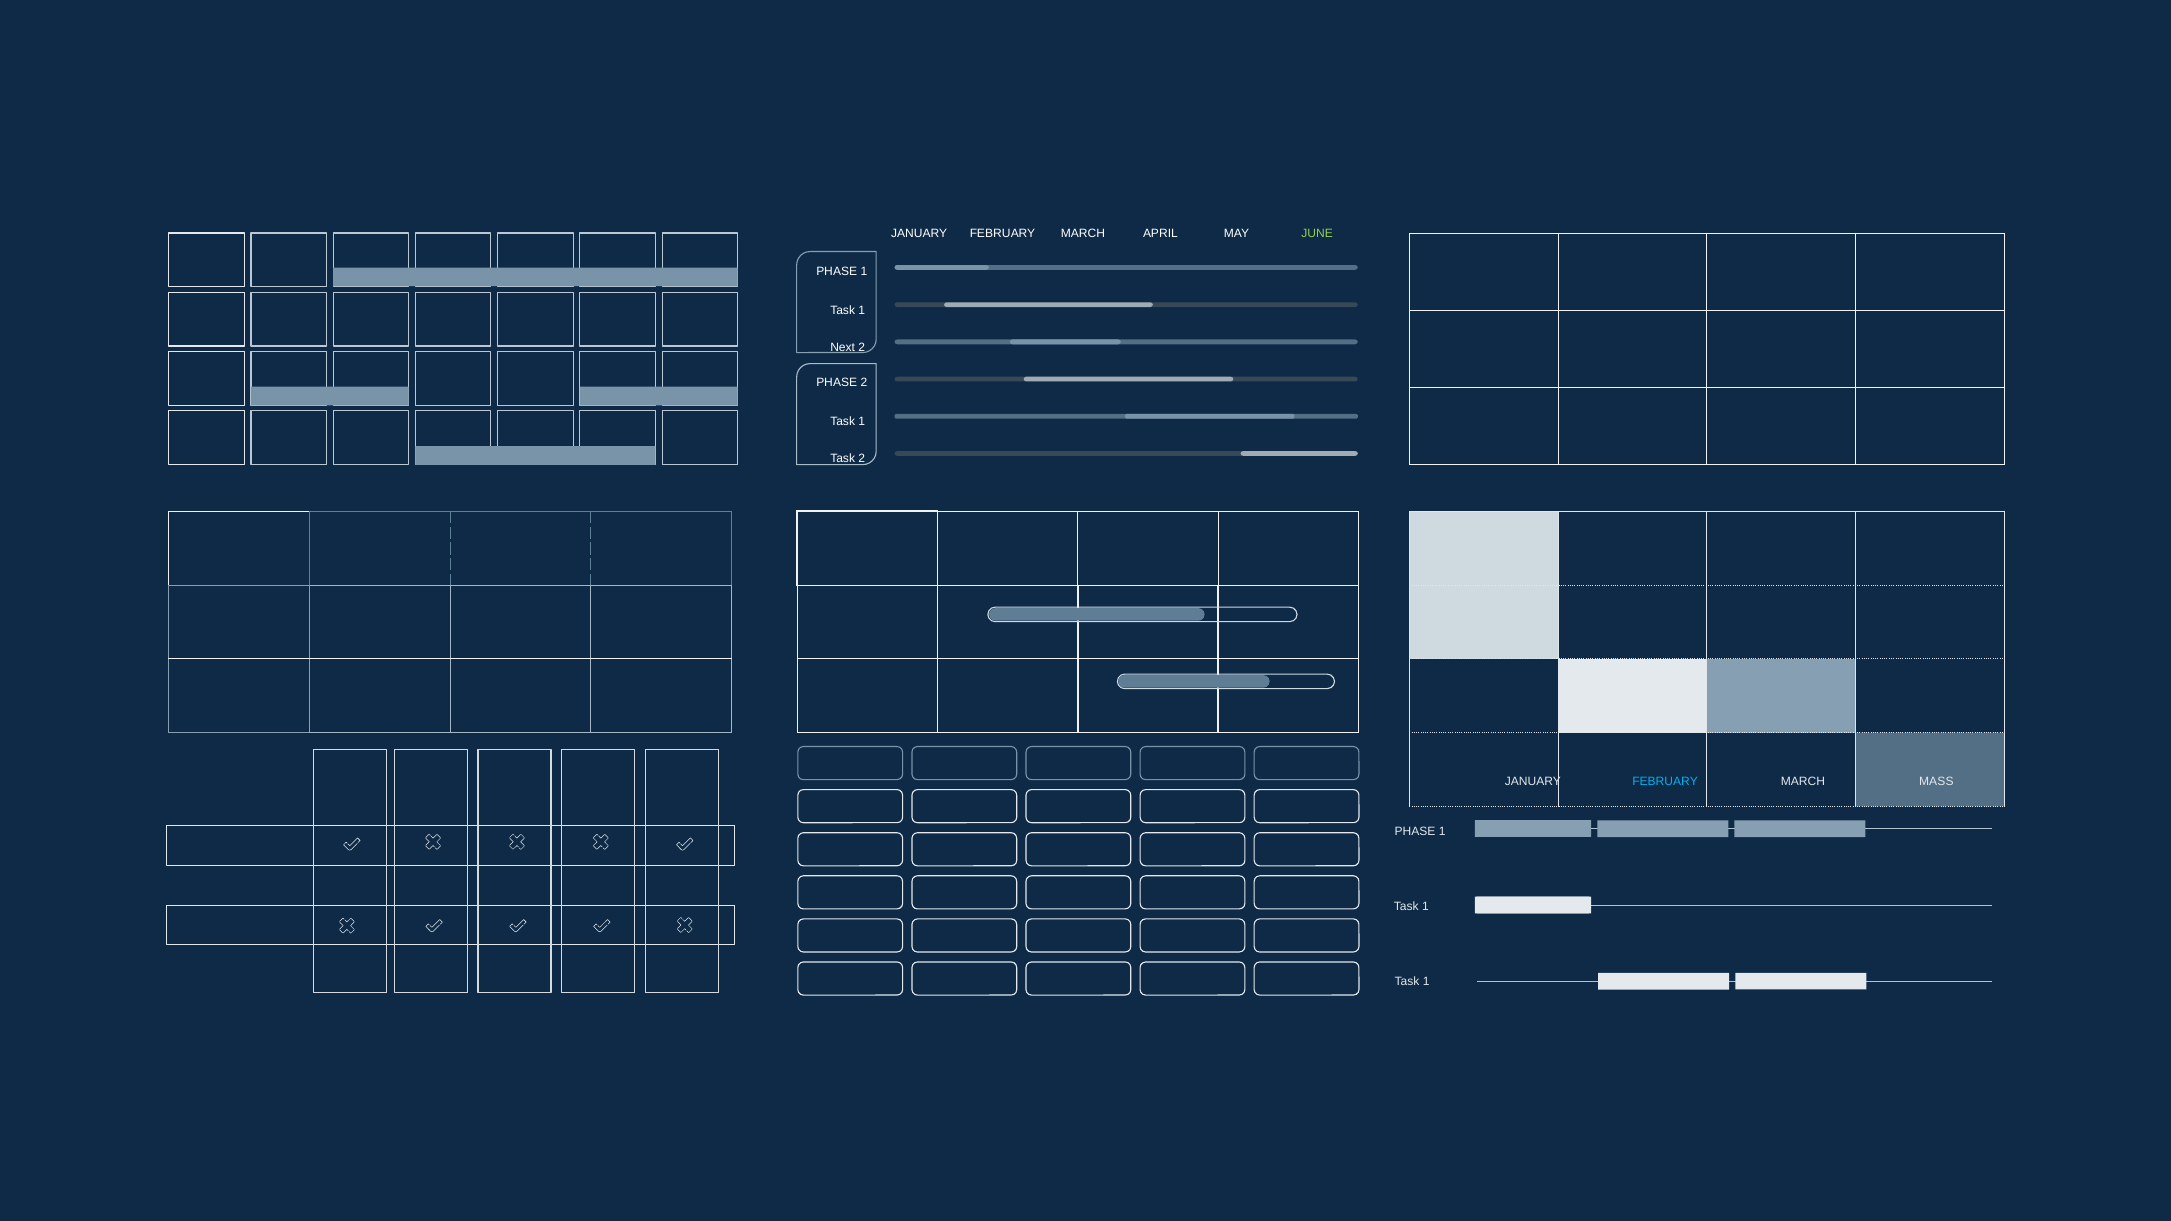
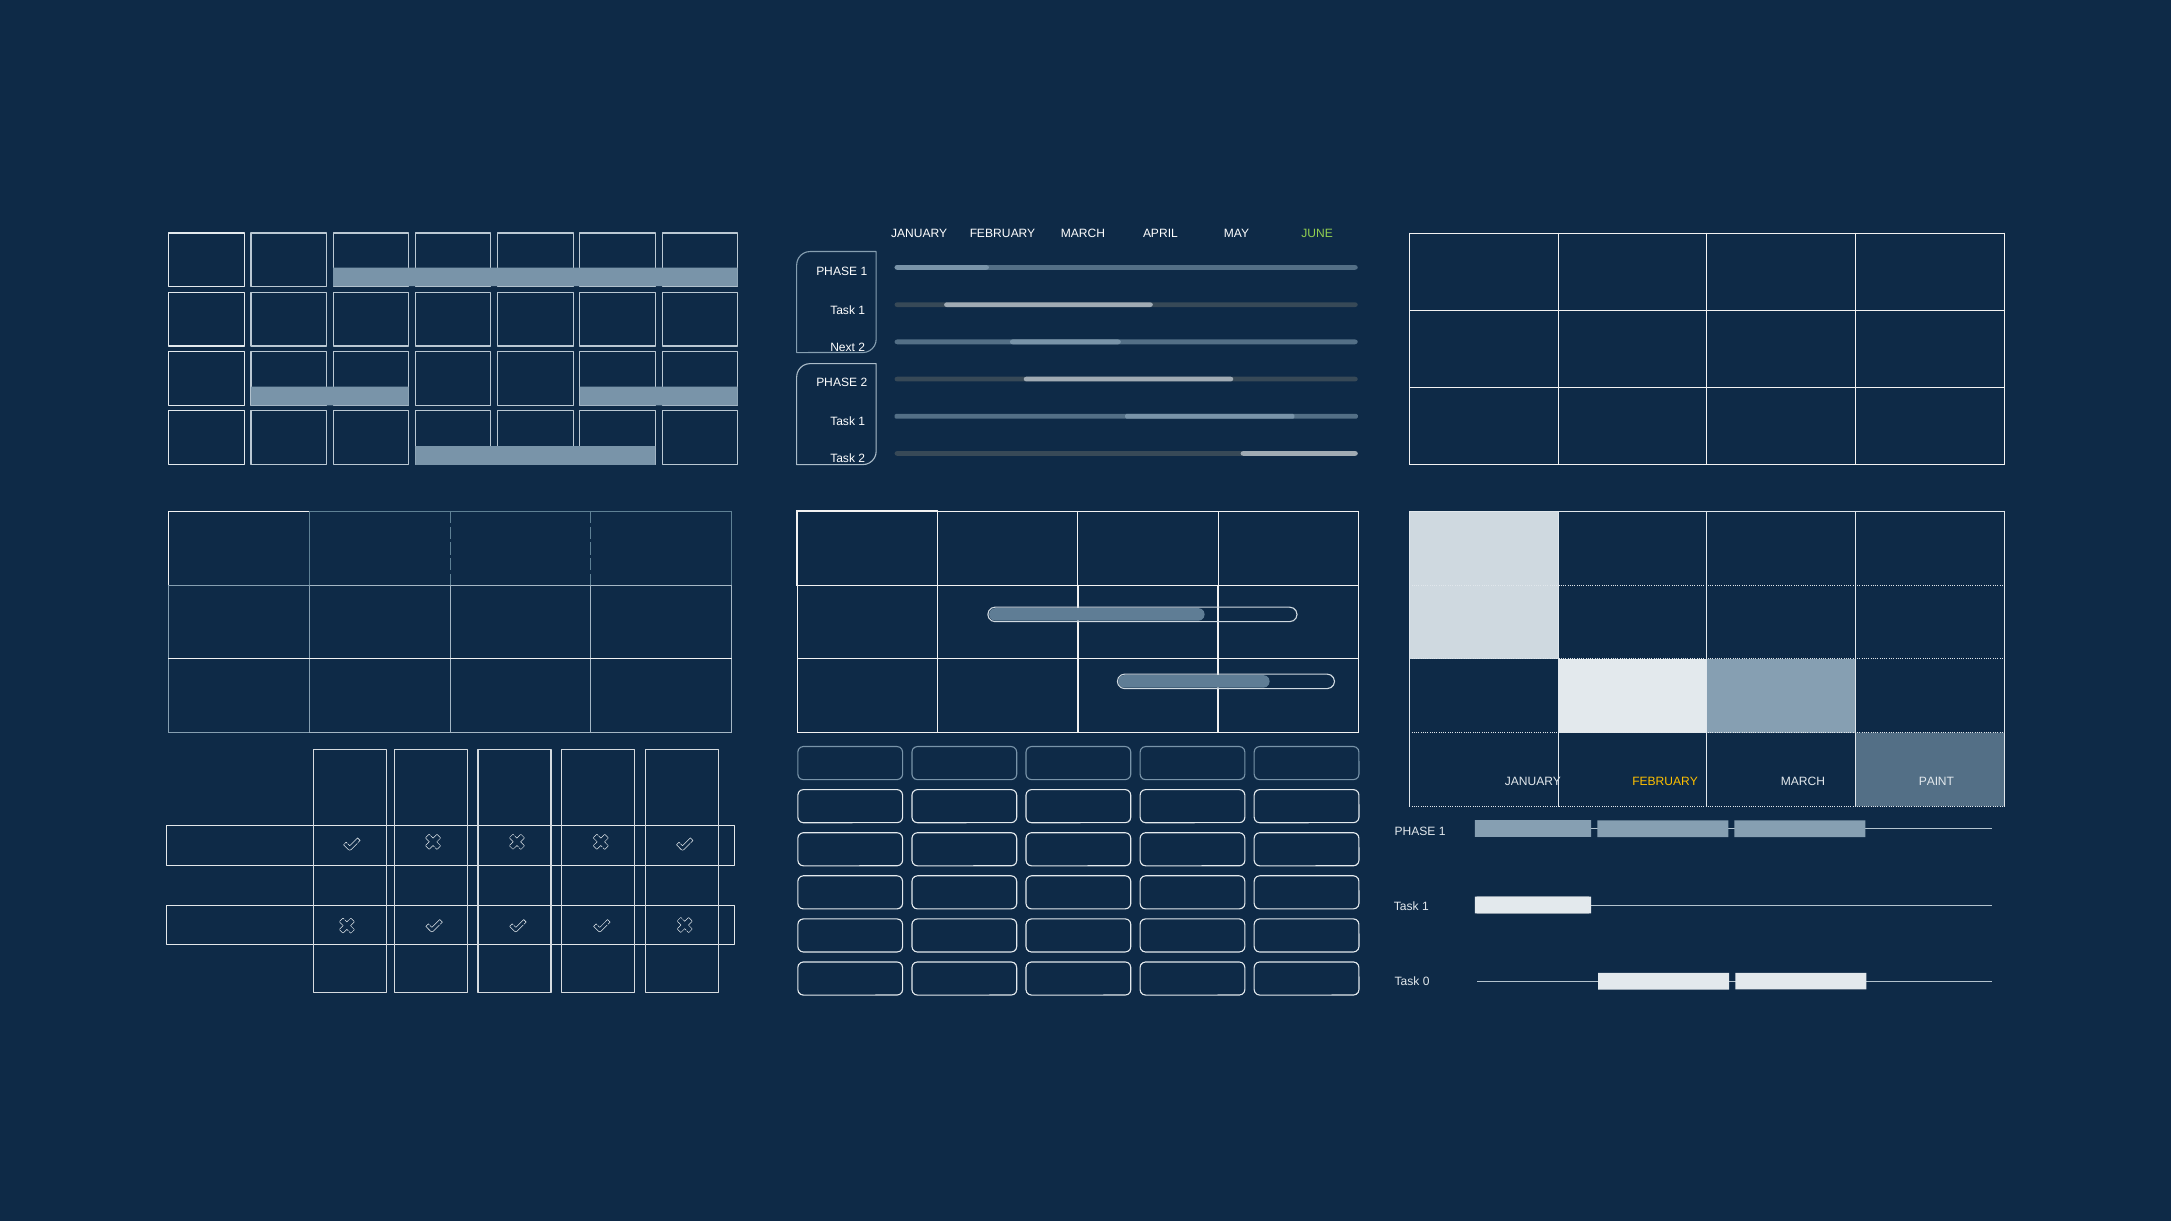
FEBRUARY colour: light blue -> yellow (1665, 781)
MASS: MASS -> PAINT (1936, 781)
1: 1 -> 0 (1426, 982)
